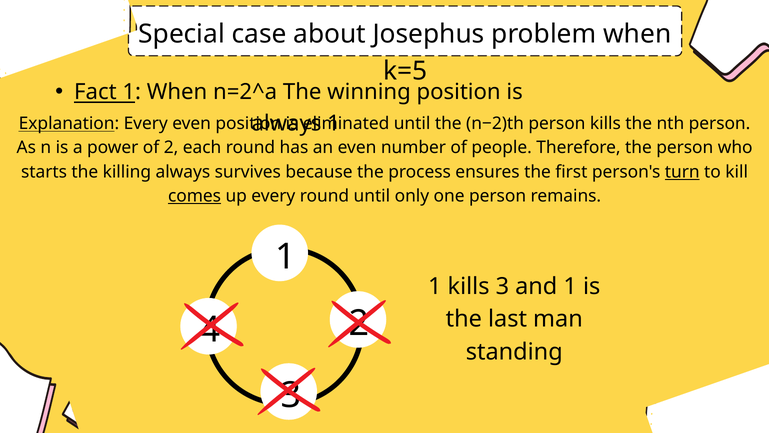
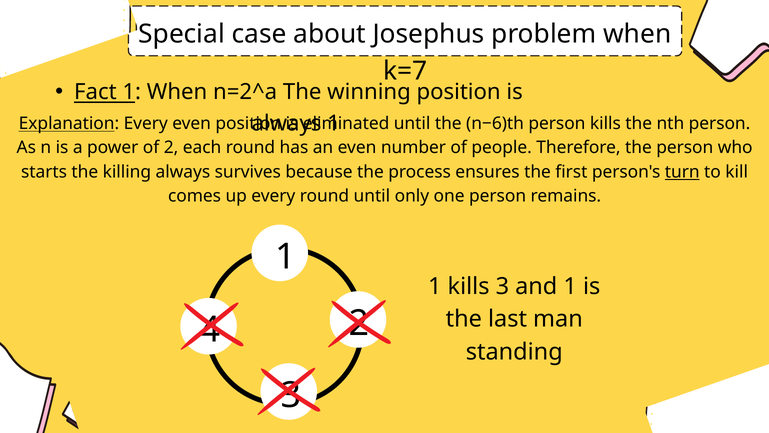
k=5: k=5 -> k=7 (405, 71)
n−2)th: n−2)th -> n−6)th (495, 123)
comes underline: present -> none (195, 196)
